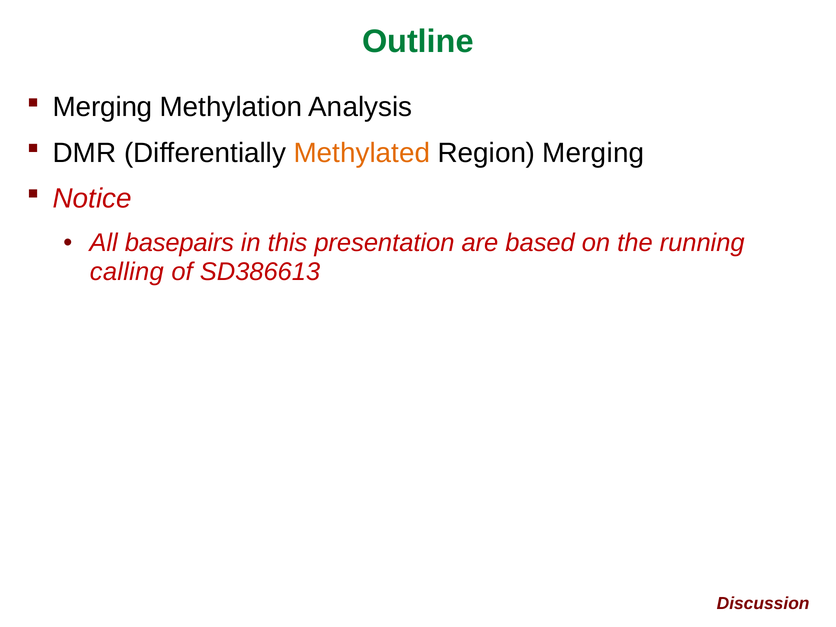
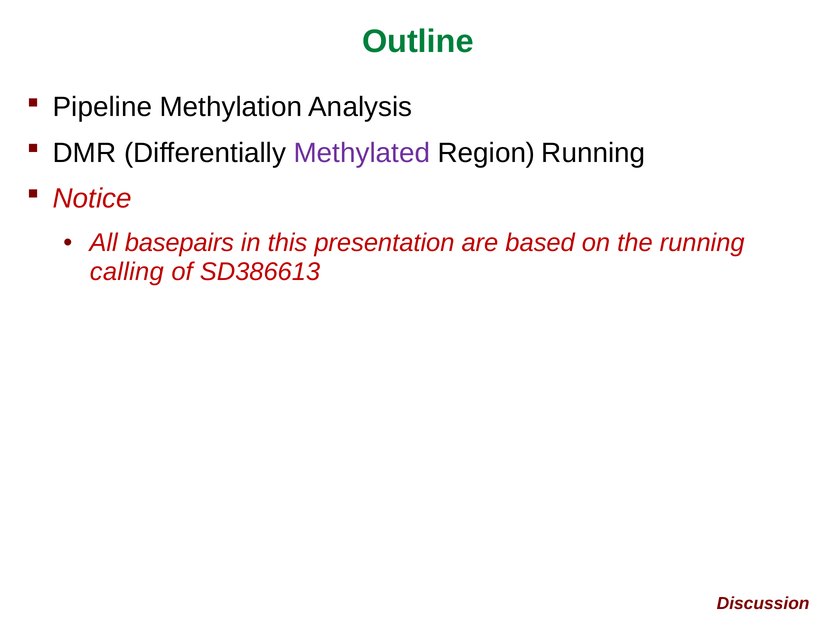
Merging: Merging -> Pipeline (102, 107)
Methylated colour: orange -> purple (362, 153)
Region Merging: Merging -> Running (593, 153)
